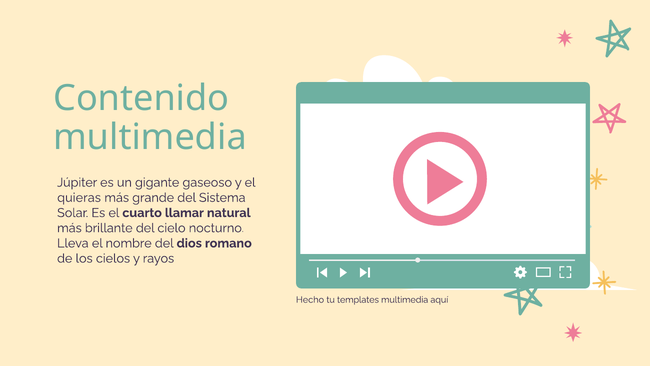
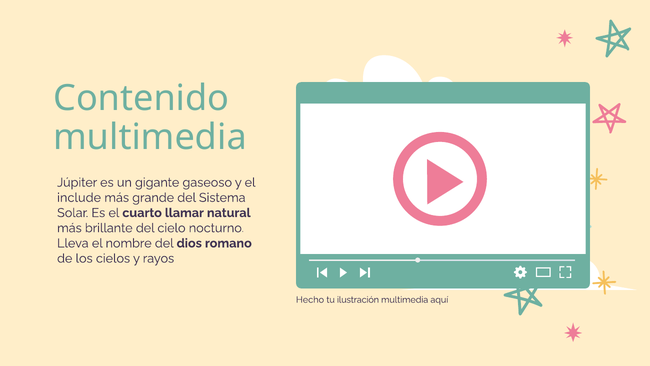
quieras: quieras -> include (79, 197)
templates: templates -> ilustración (358, 299)
